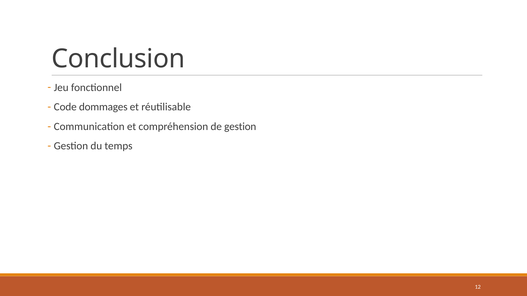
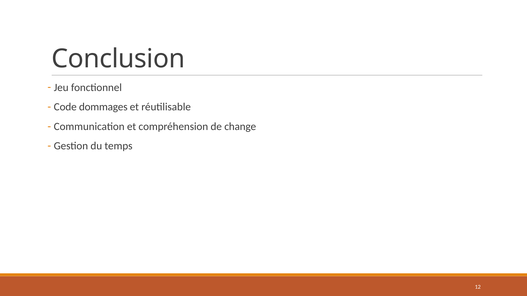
de gestion: gestion -> change (240, 127)
